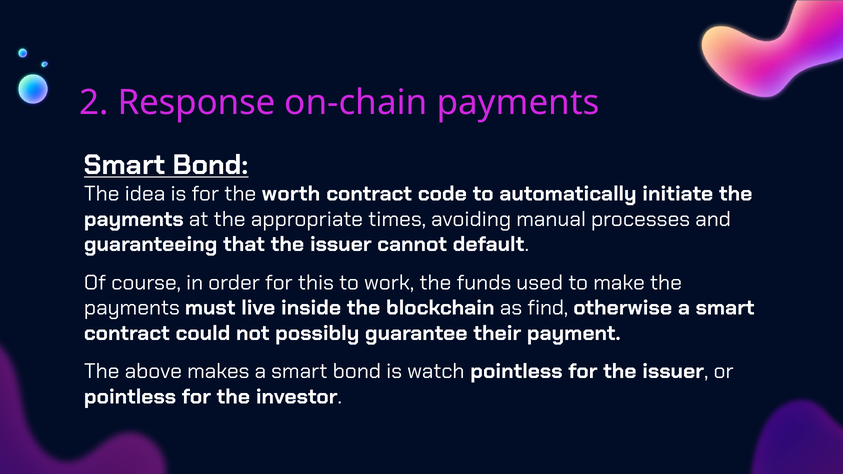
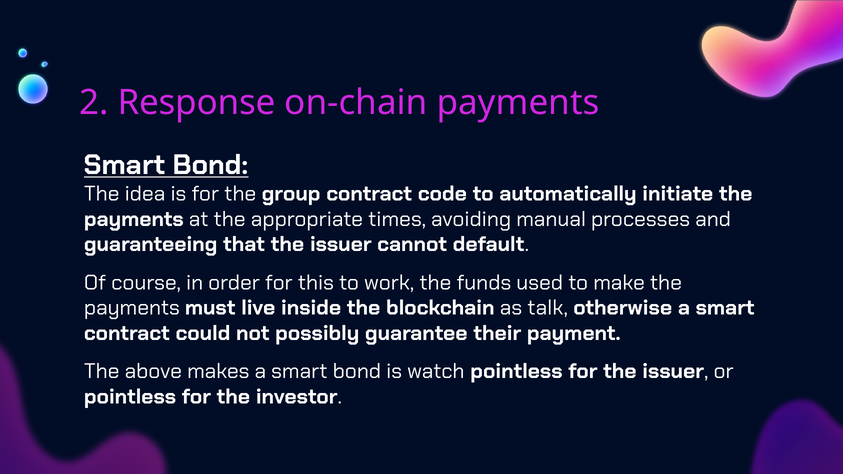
worth: worth -> group (291, 194)
find: find -> talk (548, 308)
